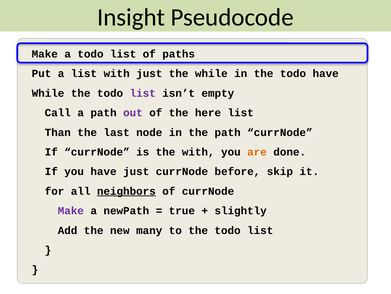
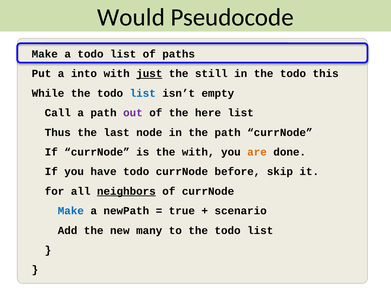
Insight: Insight -> Would (131, 17)
a list: list -> into (84, 73)
just underline: none -> present (149, 73)
the while: while -> still (211, 73)
todo have: have -> this (326, 73)
list colour: purple -> blue (143, 93)
Than: Than -> Thus (58, 132)
have just: just -> todo (136, 171)
Make colour: purple -> blue (71, 210)
slightly: slightly -> scenario (241, 210)
